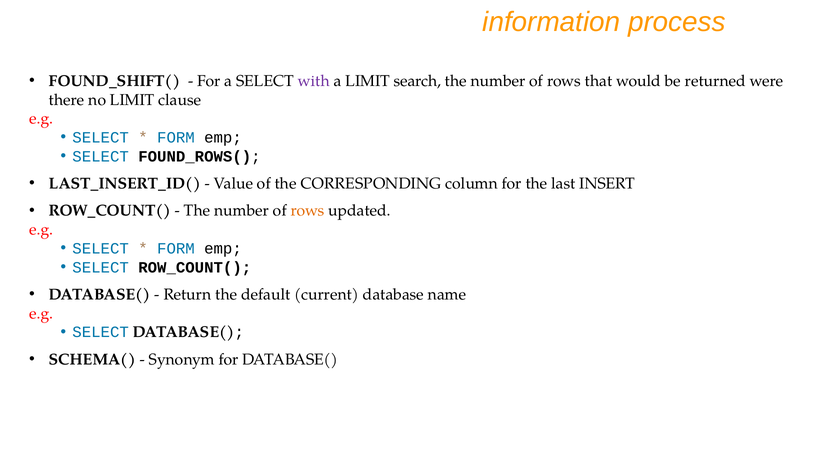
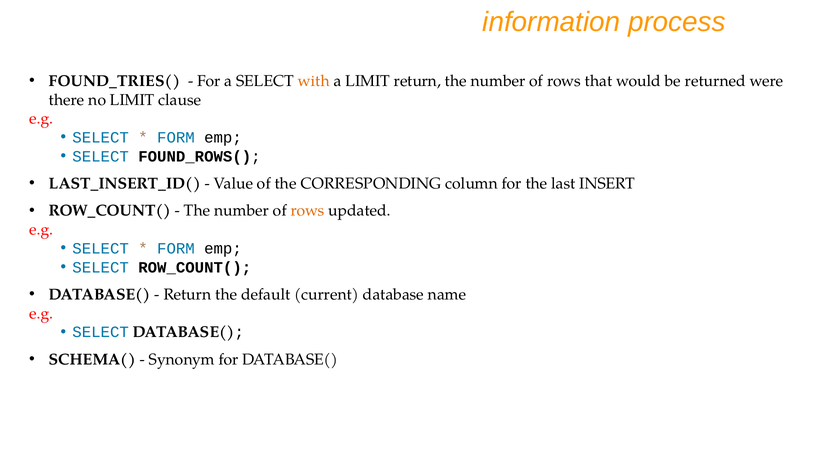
FOUND_SHIFT(: FOUND_SHIFT( -> FOUND_TRIES( (115, 81)
with colour: purple -> orange (314, 81)
LIMIT search: search -> return (417, 81)
